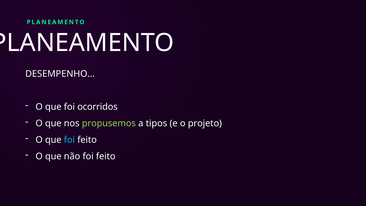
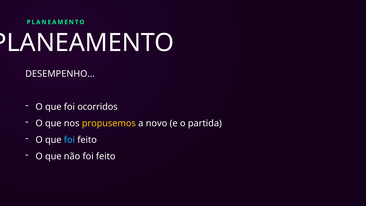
propusemos colour: light green -> yellow (109, 123)
tipos: tipos -> novo (156, 123)
projeto: projeto -> partida (205, 123)
